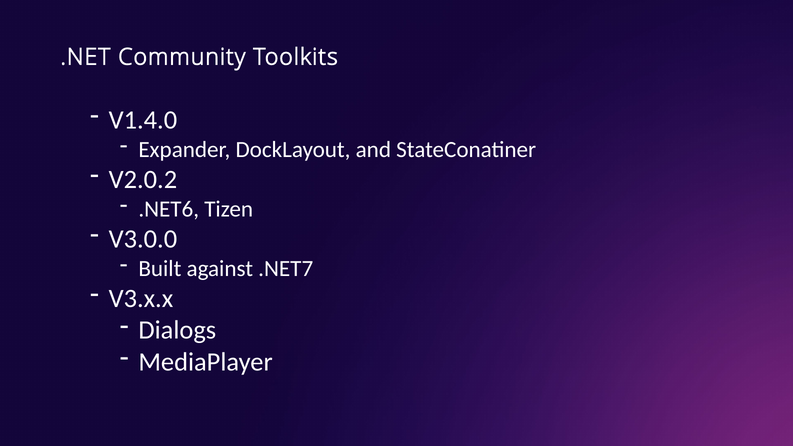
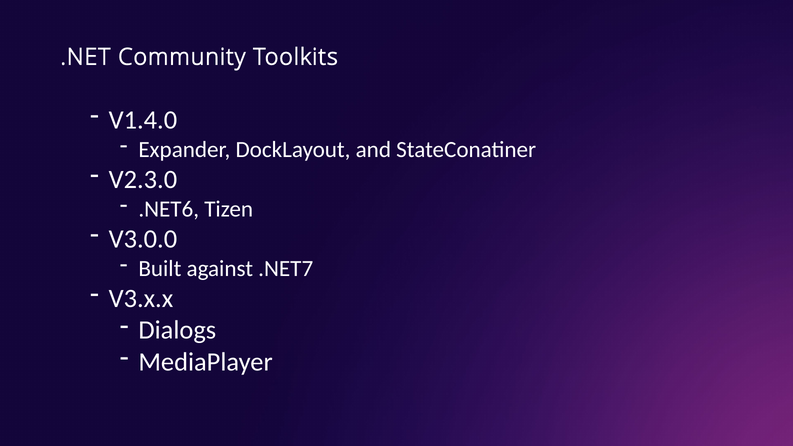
V2.0.2: V2.0.2 -> V2.3.0 (143, 179)
